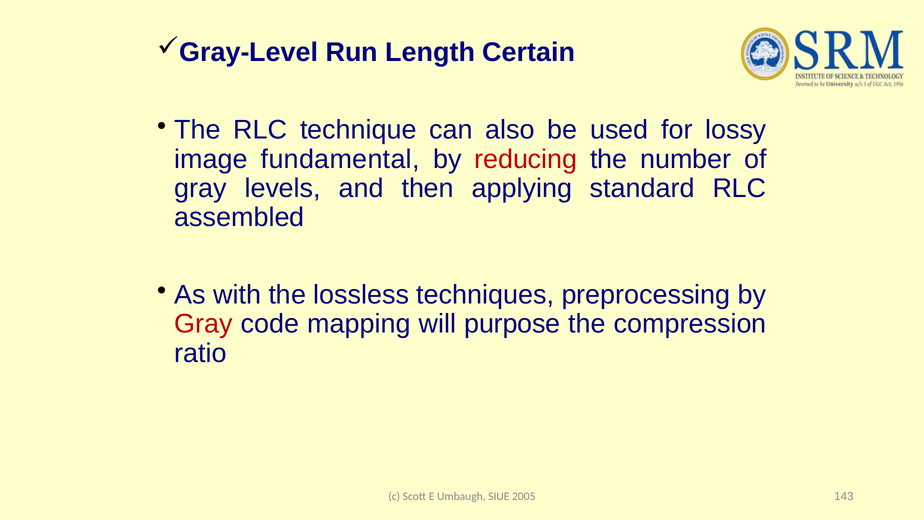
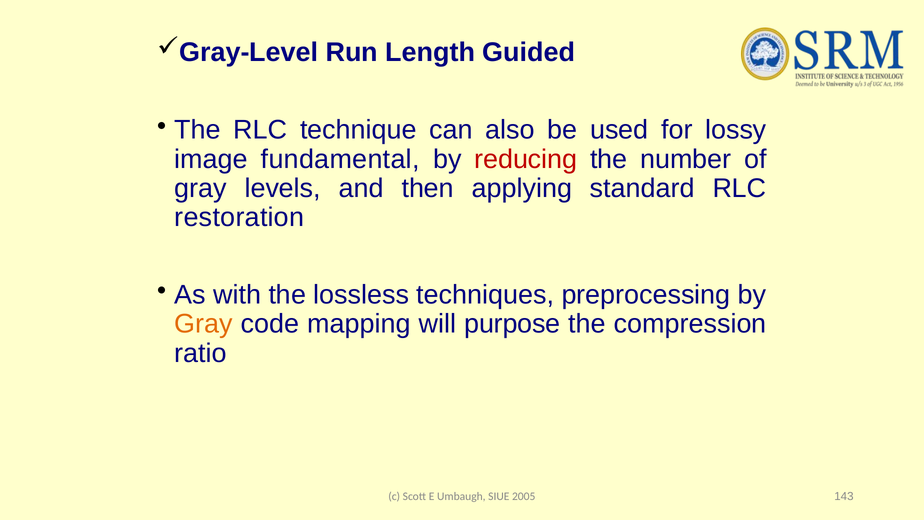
Certain: Certain -> Guided (529, 53)
assembled: assembled -> restoration (239, 217)
Gray colour: red -> orange (204, 324)
